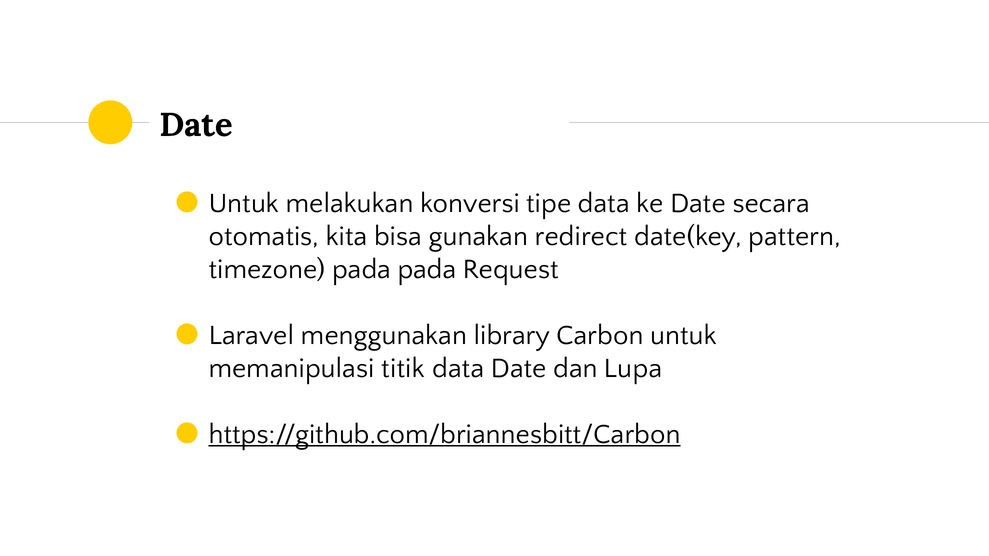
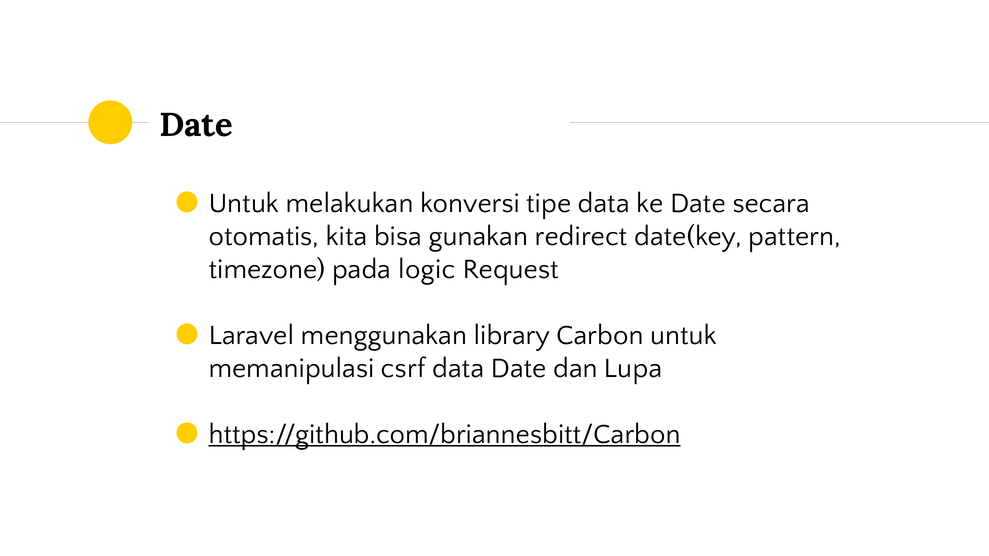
pada pada: pada -> logic (427, 269)
titik: titik -> csrf (403, 368)
